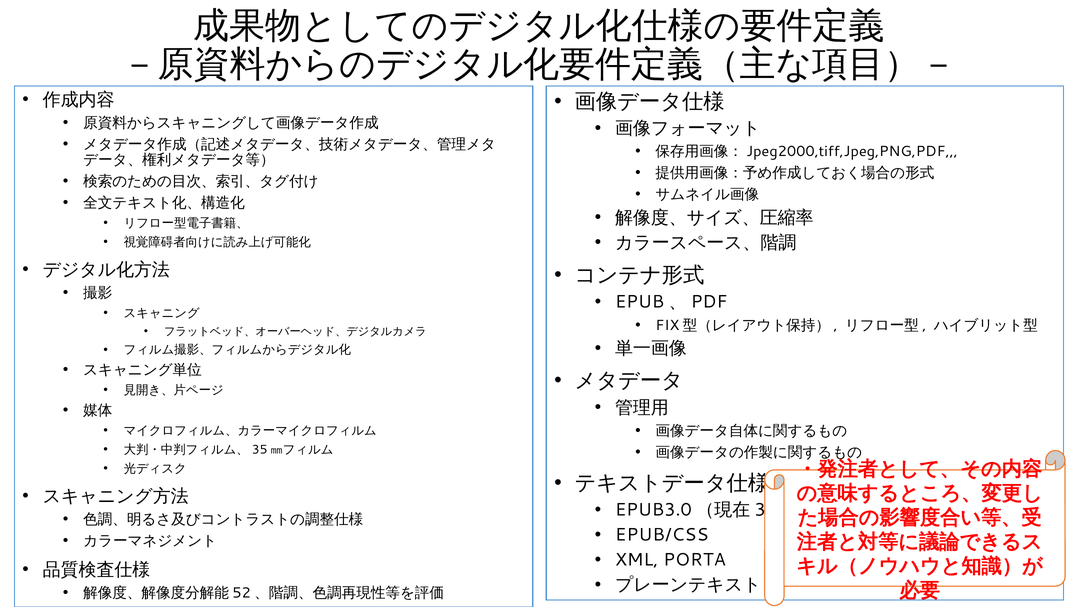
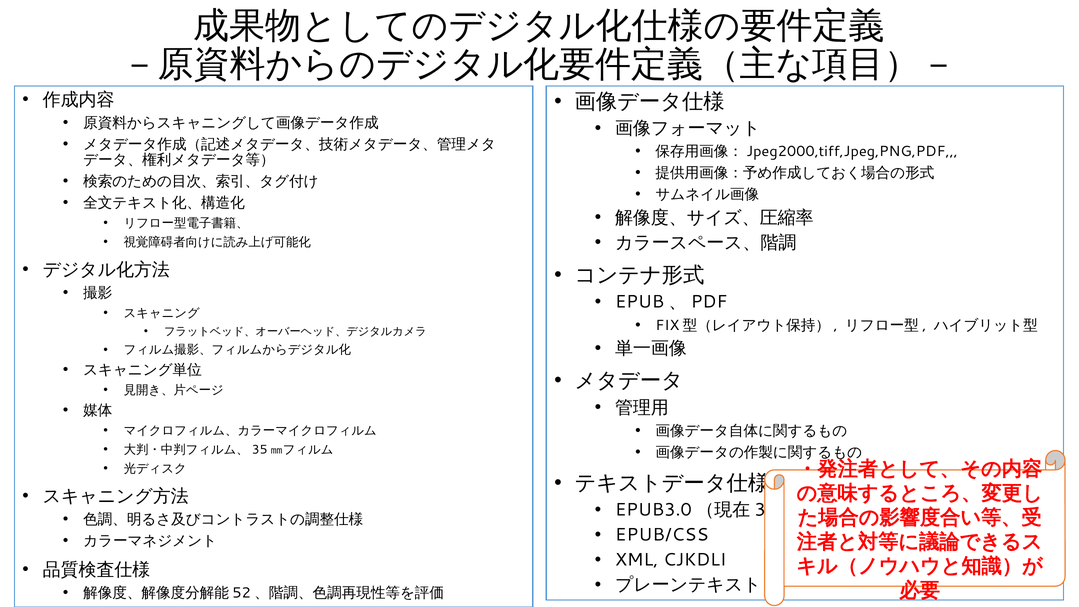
PORTA: PORTA -> CJKDLI (695, 560)
